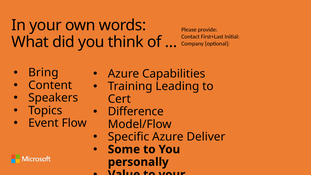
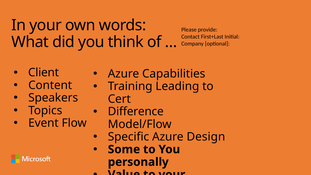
Bring: Bring -> Client (44, 73)
Deliver: Deliver -> Design (206, 137)
